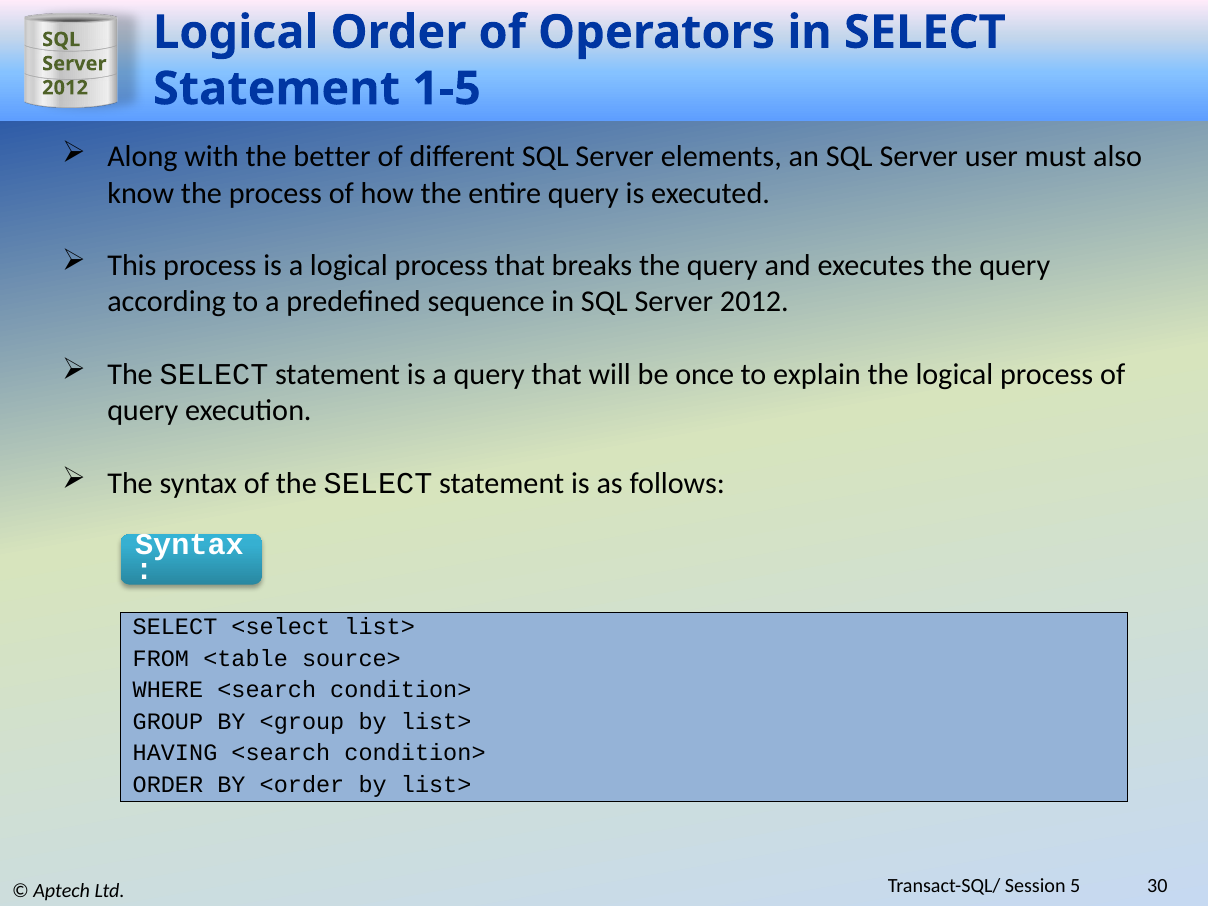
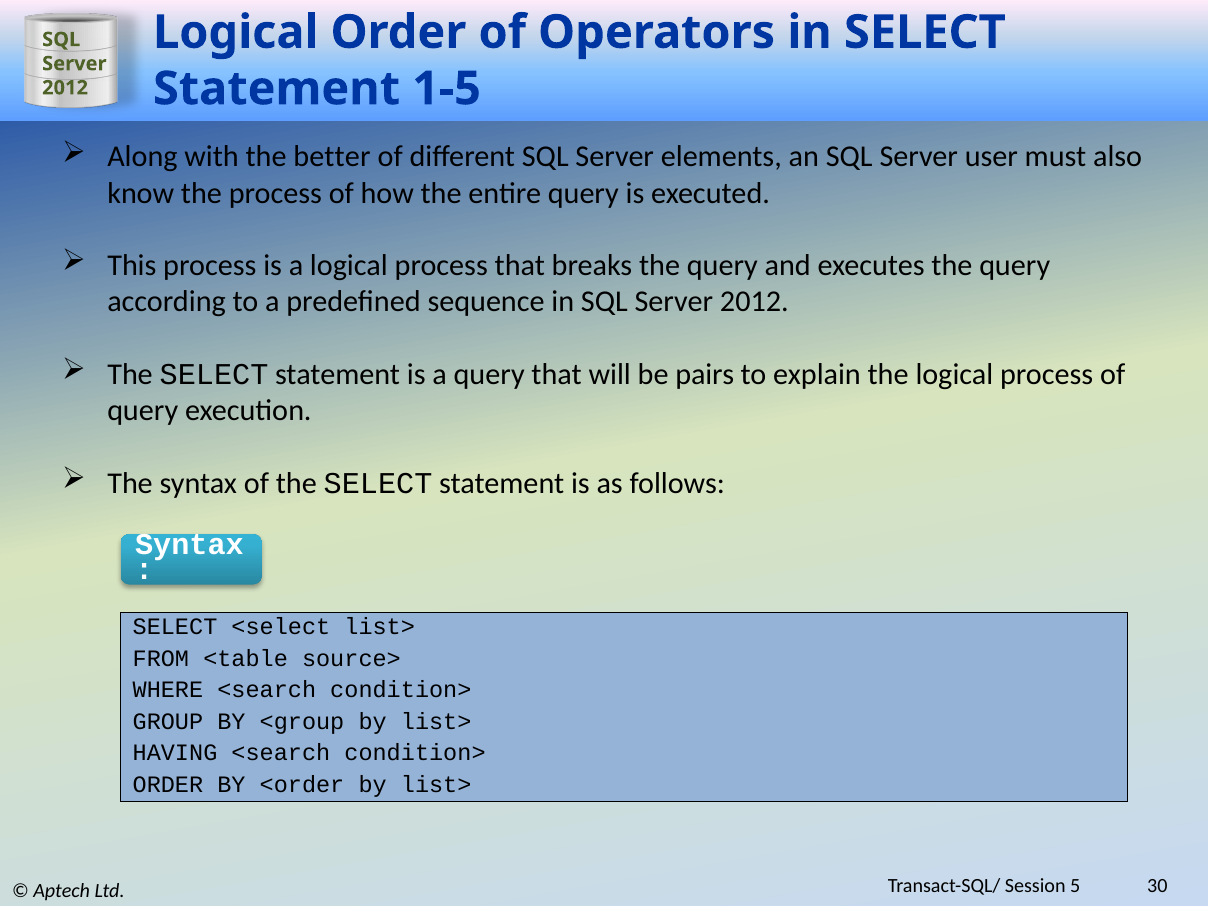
once: once -> pairs (705, 374)
